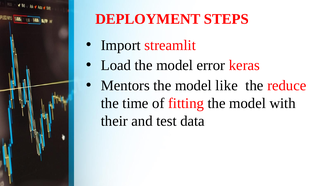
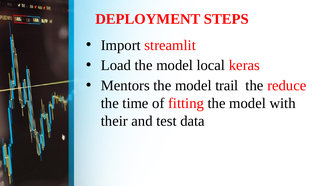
error: error -> local (211, 65)
like: like -> trail (227, 85)
